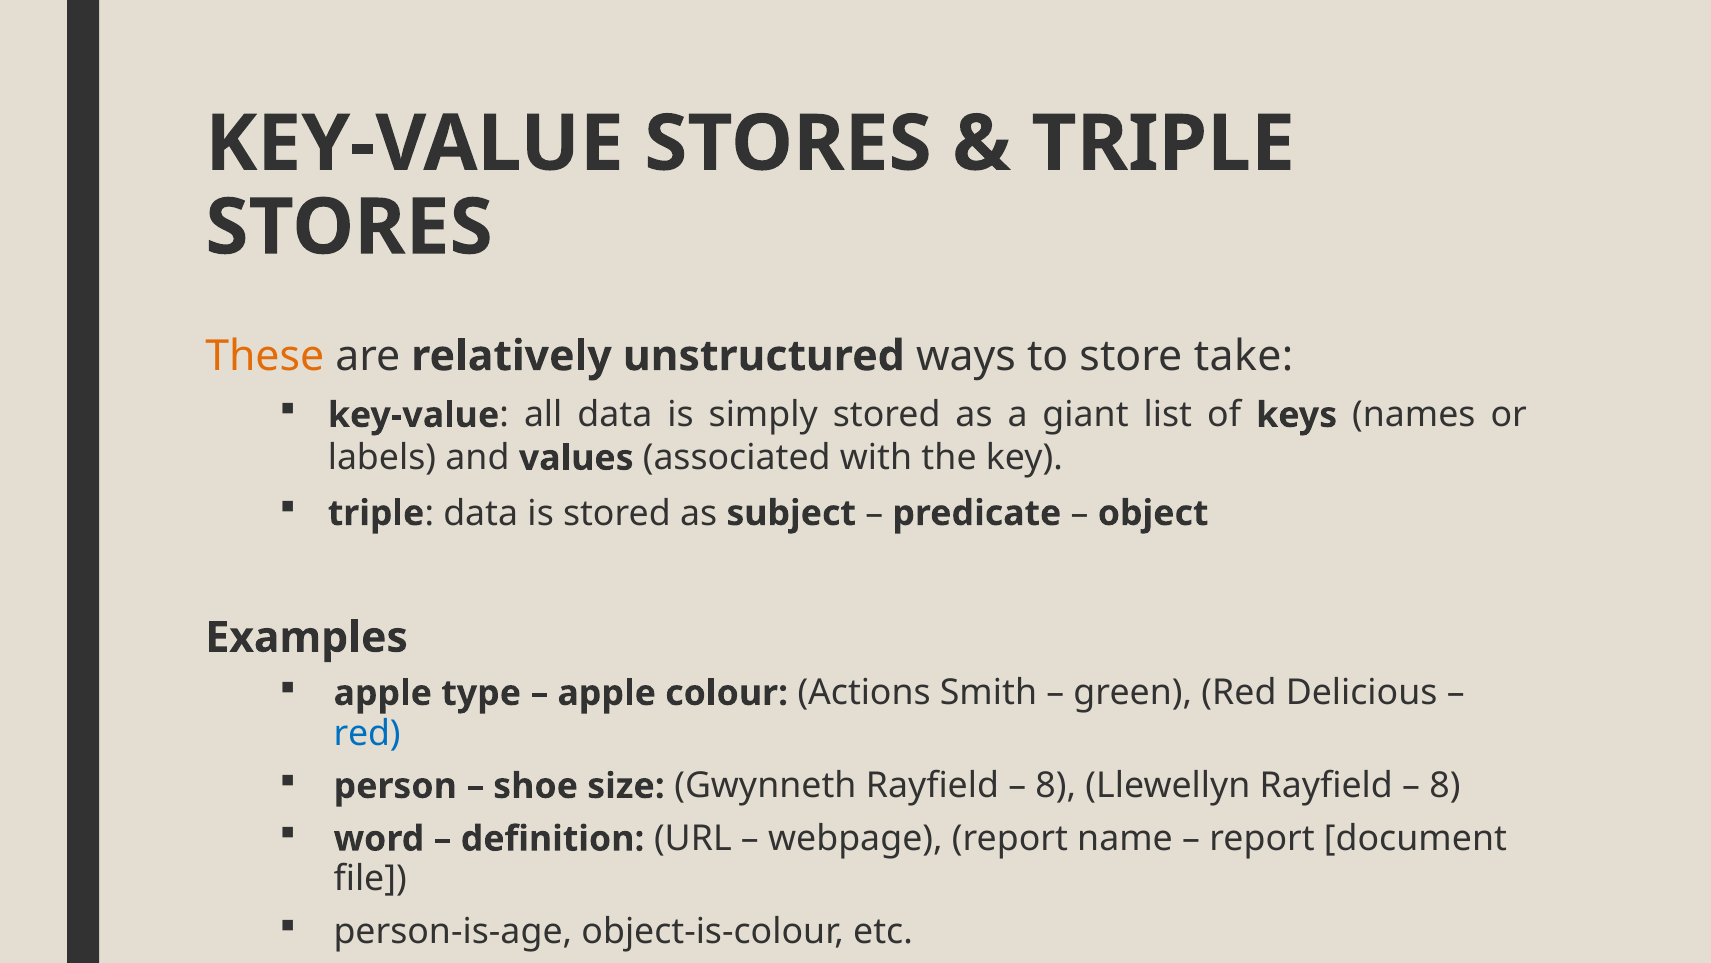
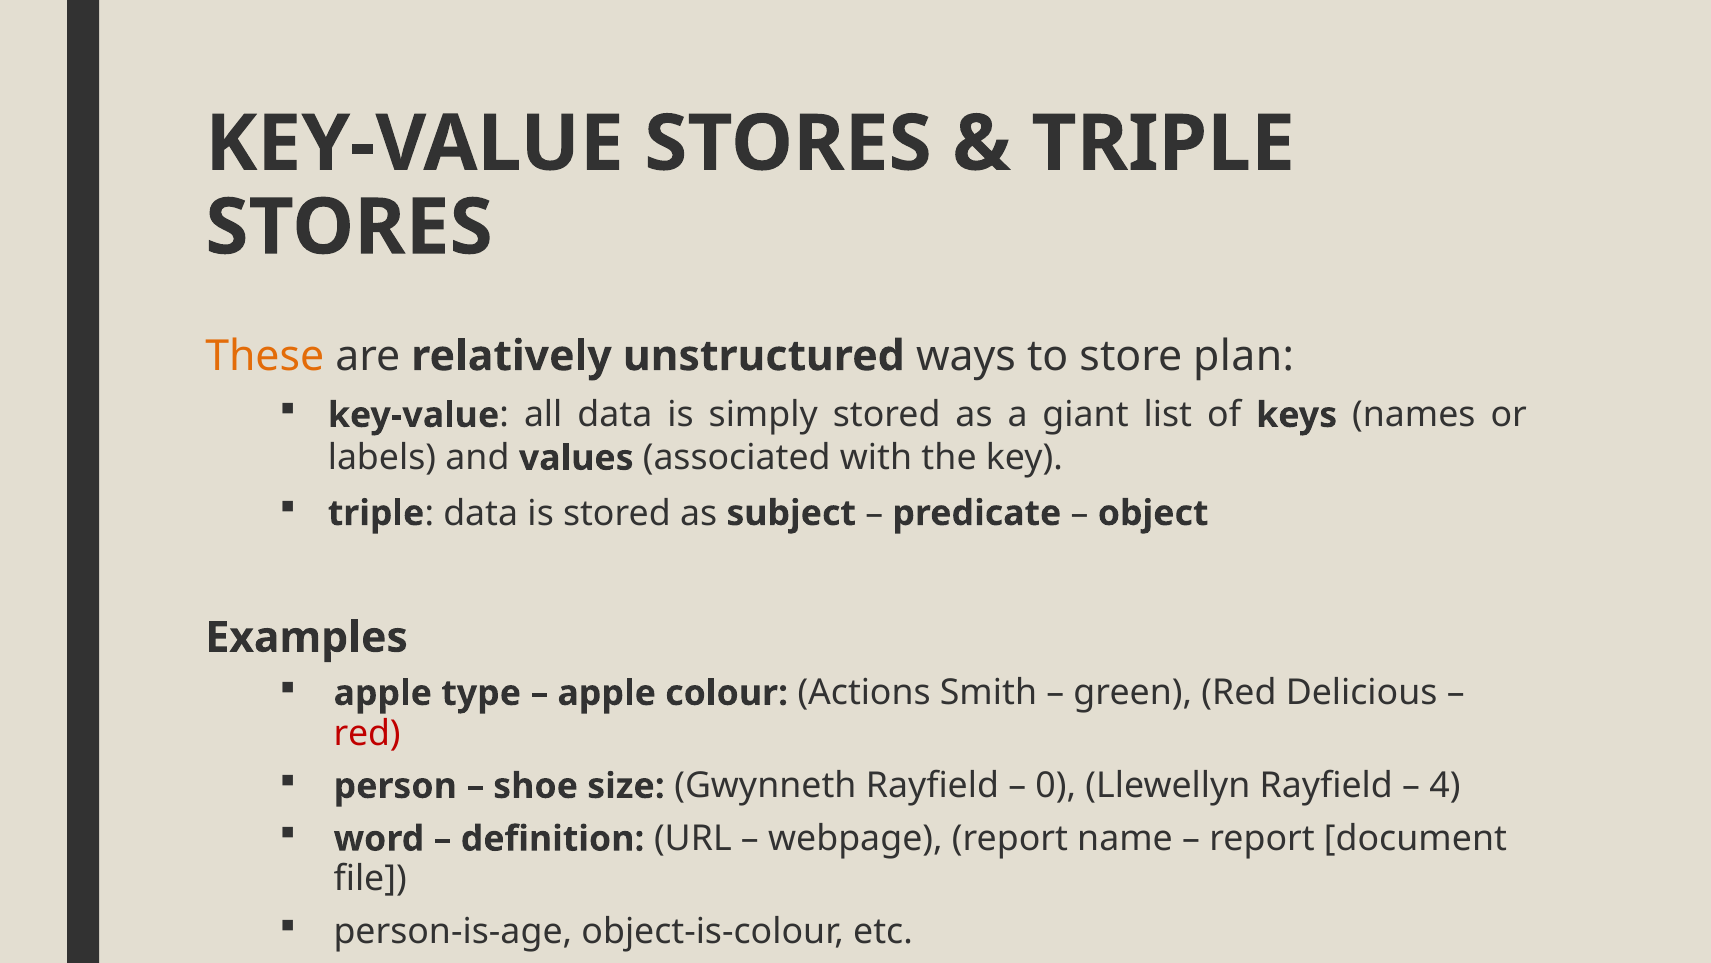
take: take -> plan (1244, 356)
red colour: blue -> red (367, 733)
8: 8 -> 0 (1056, 786)
8: 8 -> 4 (1445, 786)
